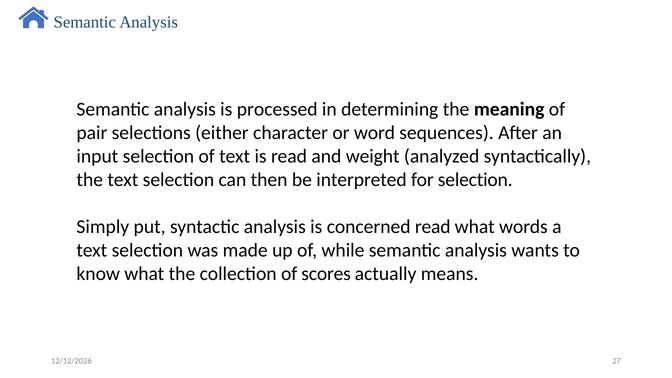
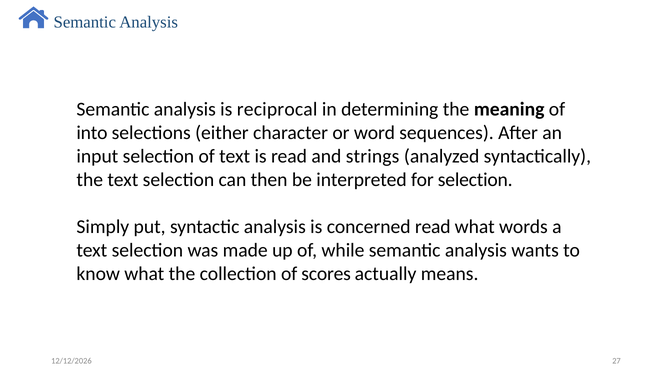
processed: processed -> reciprocal (277, 109)
pair: pair -> into (92, 133)
weight: weight -> strings (373, 156)
